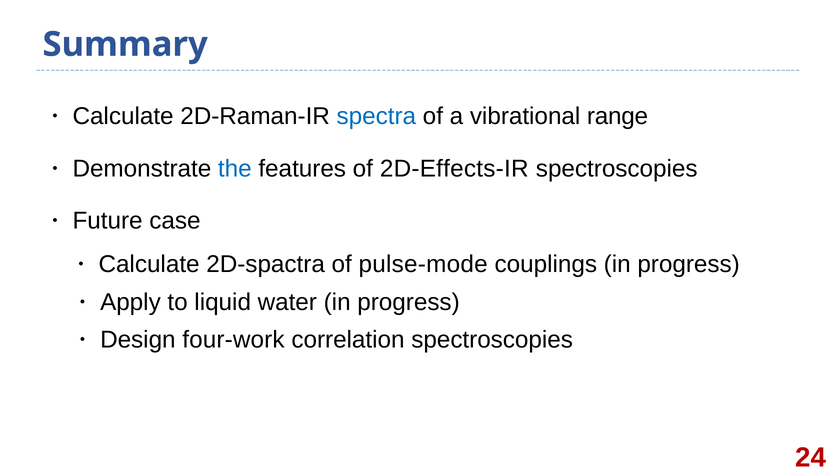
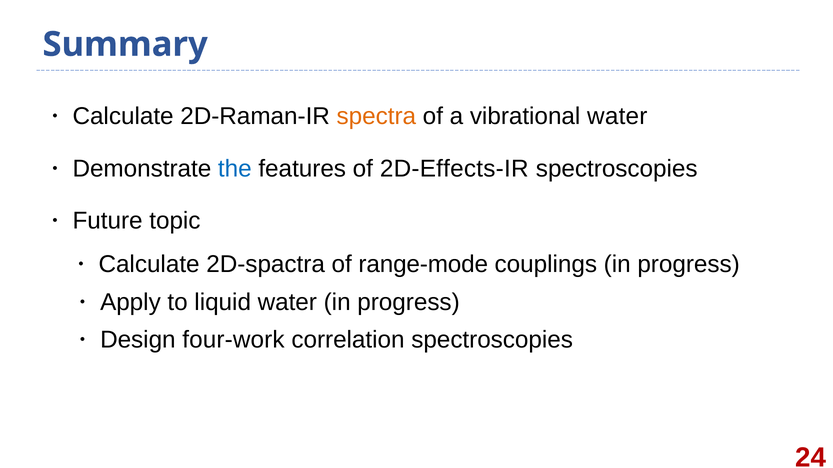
spectra colour: blue -> orange (376, 116)
vibrational range: range -> water (617, 116)
case: case -> topic (175, 221)
pulse-mode: pulse-mode -> range-mode (423, 265)
